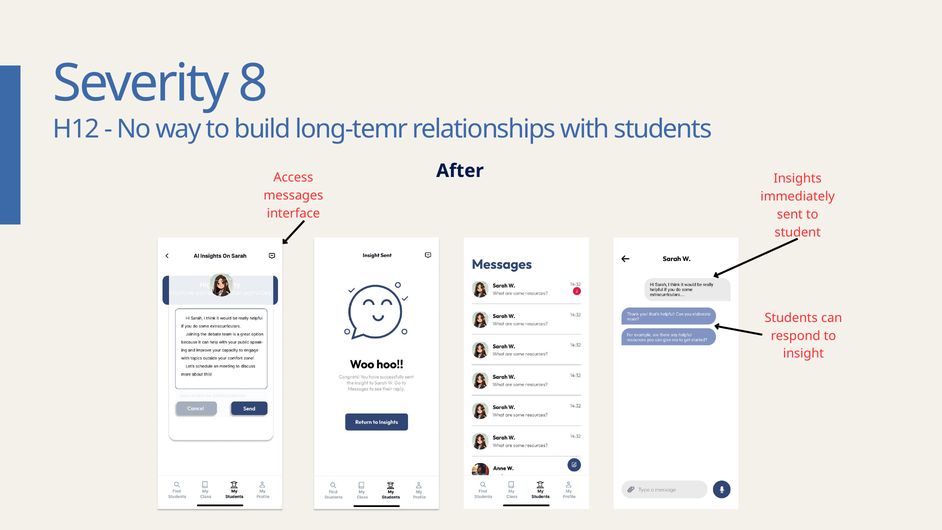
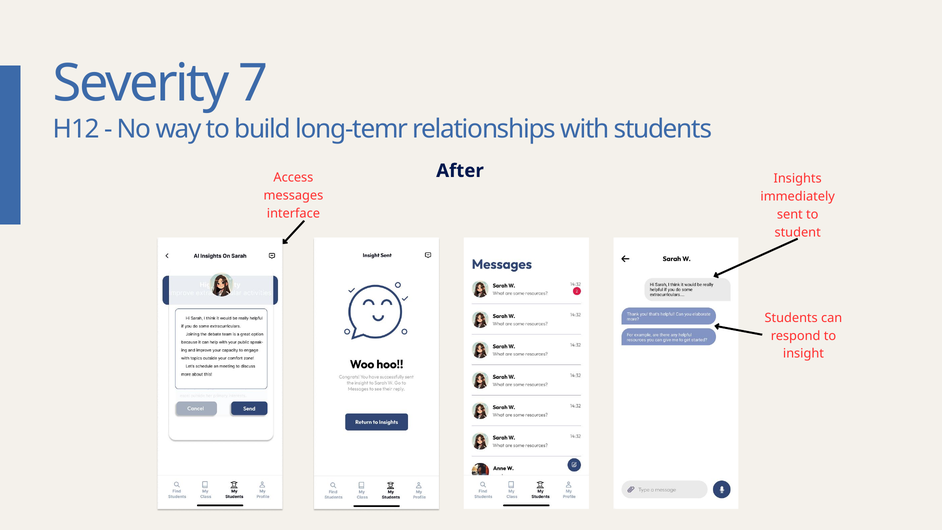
8: 8 -> 7 (253, 84)
